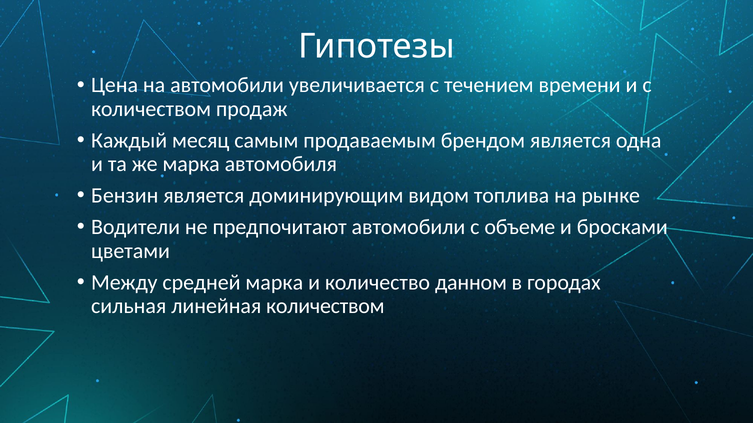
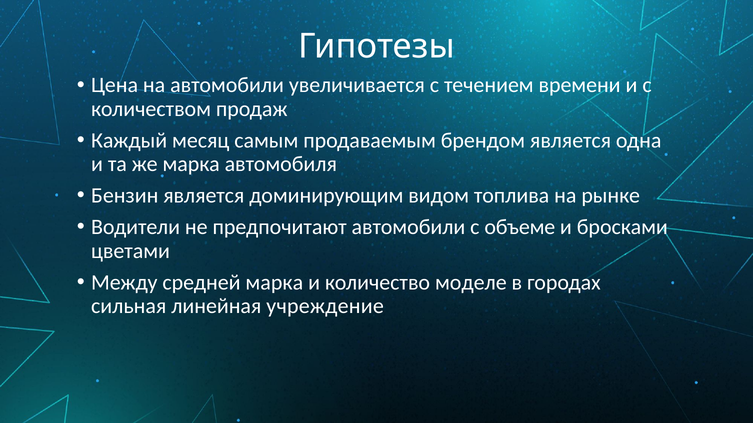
данном: данном -> моделе (471, 283)
линейная количеством: количеством -> учреждение (325, 306)
